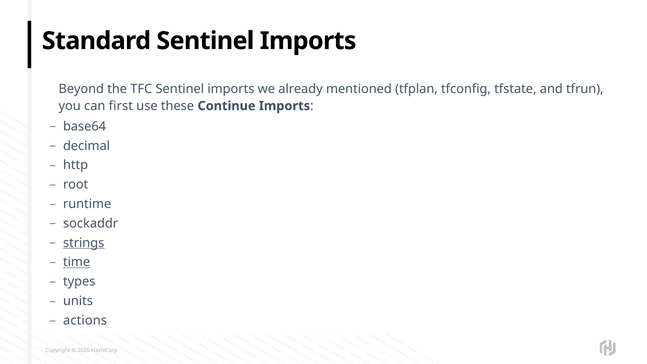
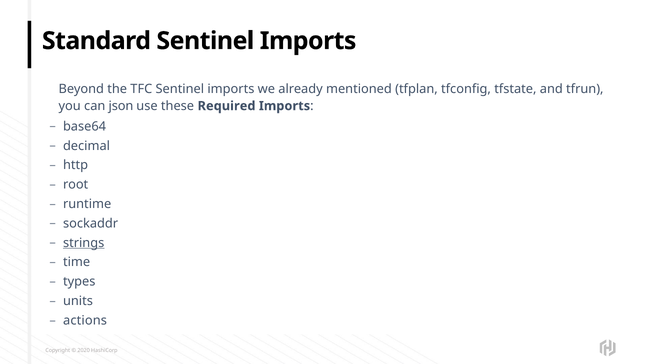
first: first -> json (121, 106)
Continue: Continue -> Required (227, 106)
time underline: present -> none (77, 262)
